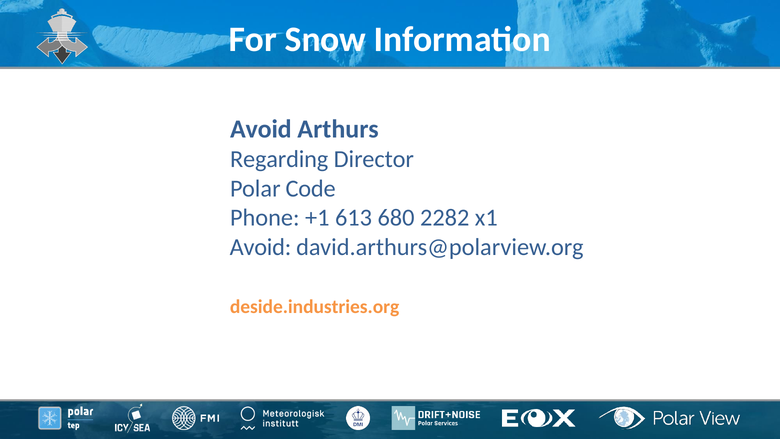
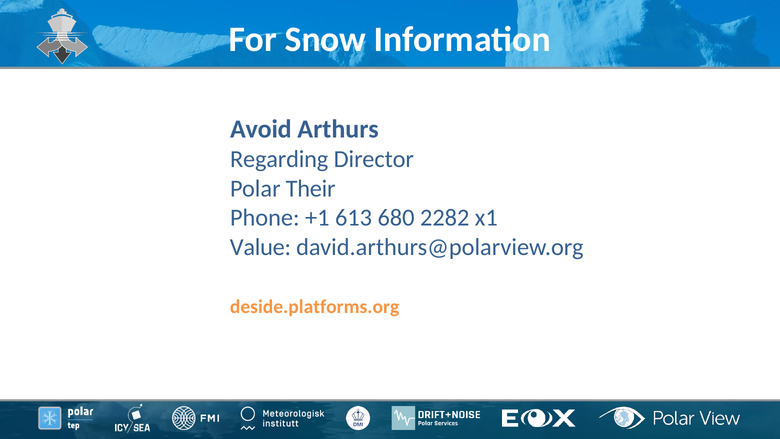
Code: Code -> Their (311, 189)
Avoid: Avoid -> Value (260, 247)
deside.industries.org: deside.industries.org -> deside.platforms.org (315, 307)
